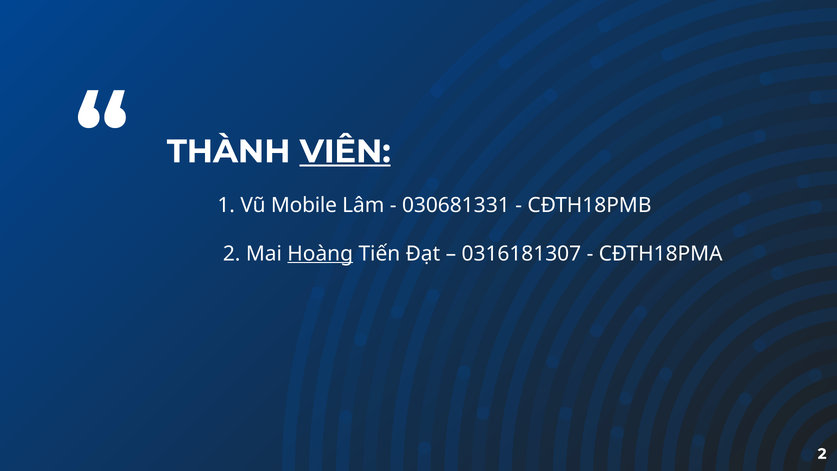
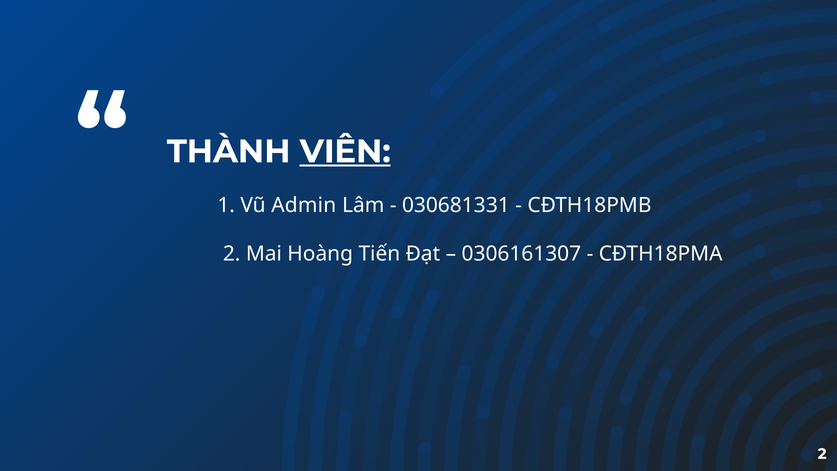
Mobile: Mobile -> Admin (304, 205)
Hoàng underline: present -> none (320, 254)
0316181307: 0316181307 -> 0306161307 (521, 254)
